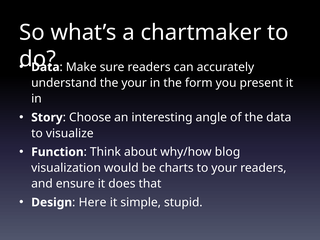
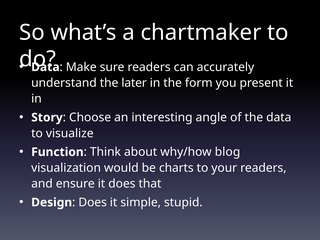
the your: your -> later (134, 83)
Here: Here -> Does (93, 202)
